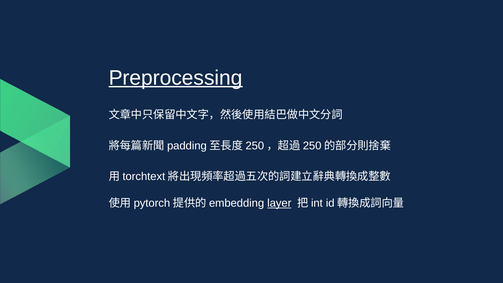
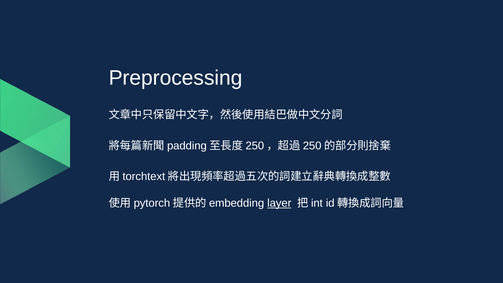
Preprocessing underline: present -> none (176, 78)
